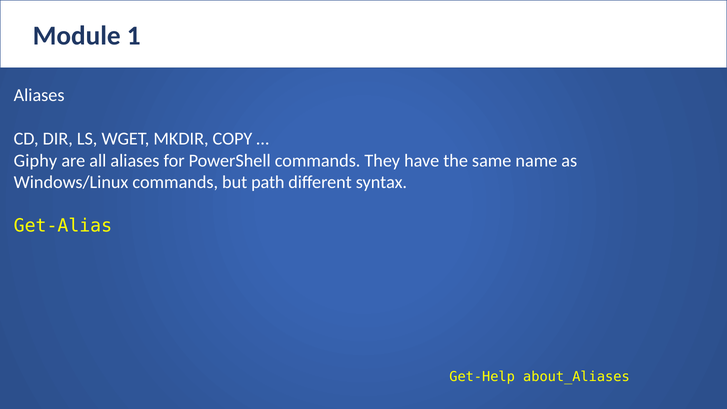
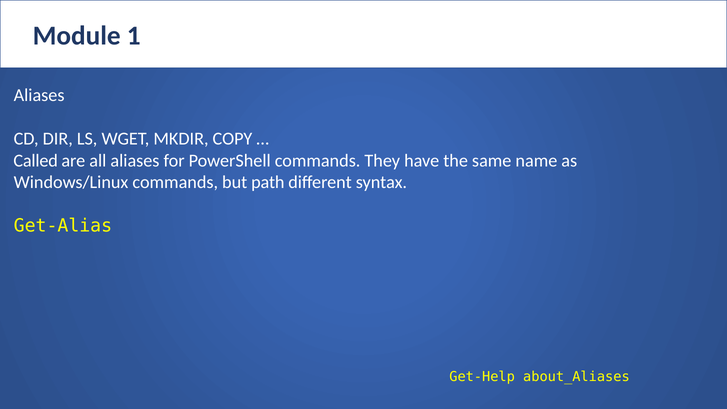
Giphy: Giphy -> Called (36, 160)
